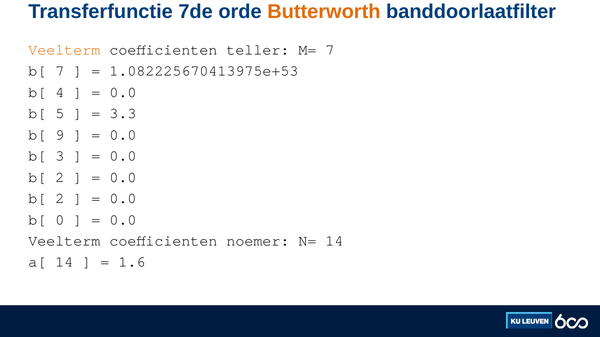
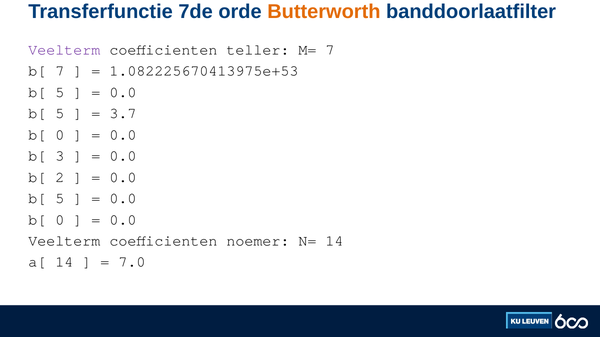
Veelterm colour: orange -> purple (64, 50)
4: 4 -> 5 (60, 92)
3.3: 3.3 -> 3.7 (123, 114)
9: 9 -> 0 (60, 135)
2: 2 -> 5 (60, 199)
1.6: 1.6 -> 7.0 (132, 262)
